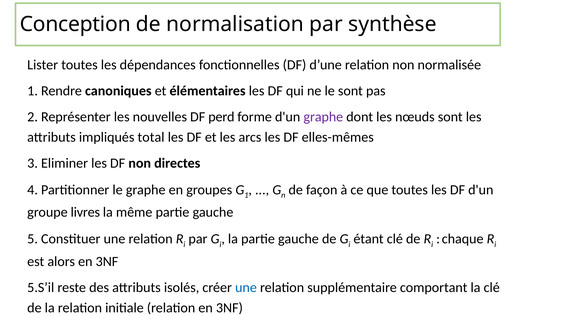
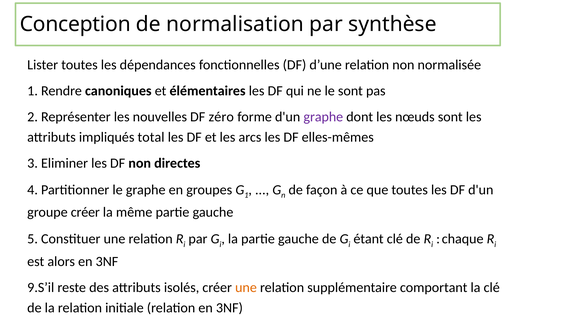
perd: perd -> zéro (221, 117)
groupe livres: livres -> créer (85, 212)
5.S’il: 5.S’il -> 9.S’il (41, 288)
une colour: blue -> orange (246, 288)
